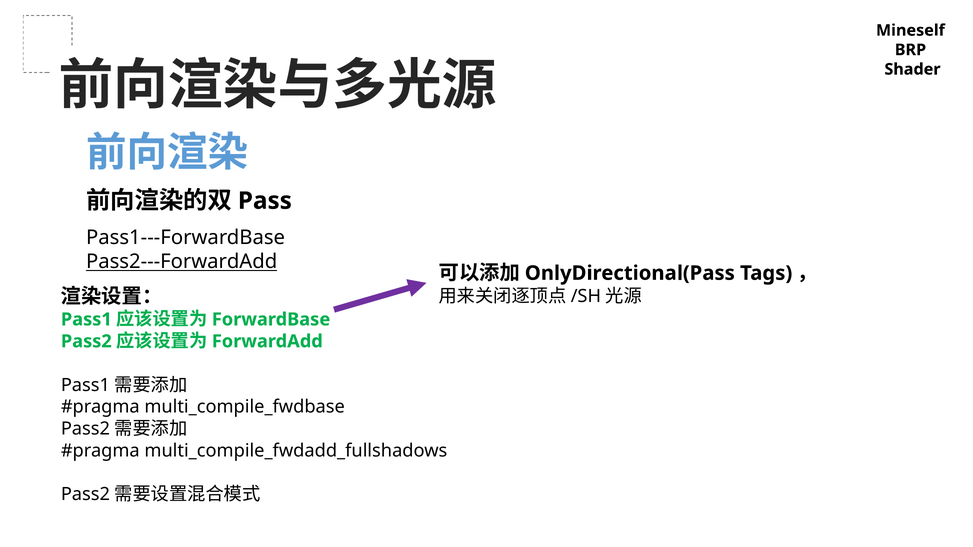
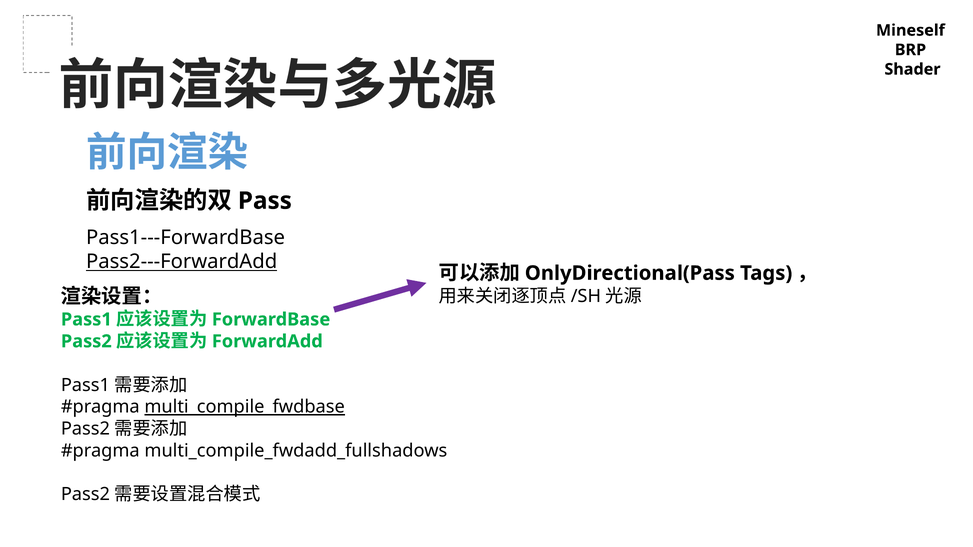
multi_compile_fwdbase underline: none -> present (245, 407)
